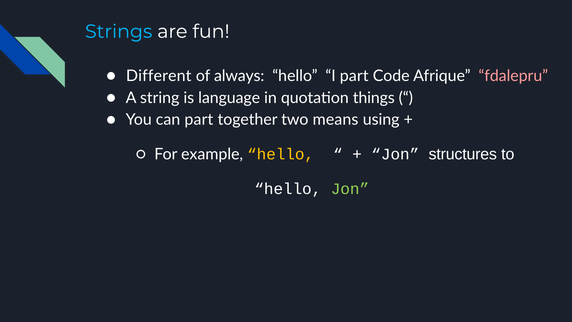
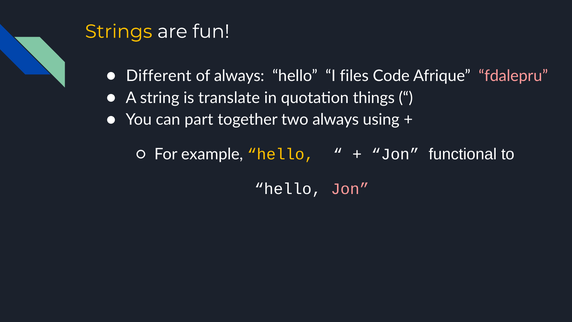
Strings colour: light blue -> yellow (119, 31)
I part: part -> files (354, 76)
language: language -> translate (229, 98)
two means: means -> always (336, 120)
structures: structures -> functional (463, 154)
Jon colour: light green -> pink (350, 189)
